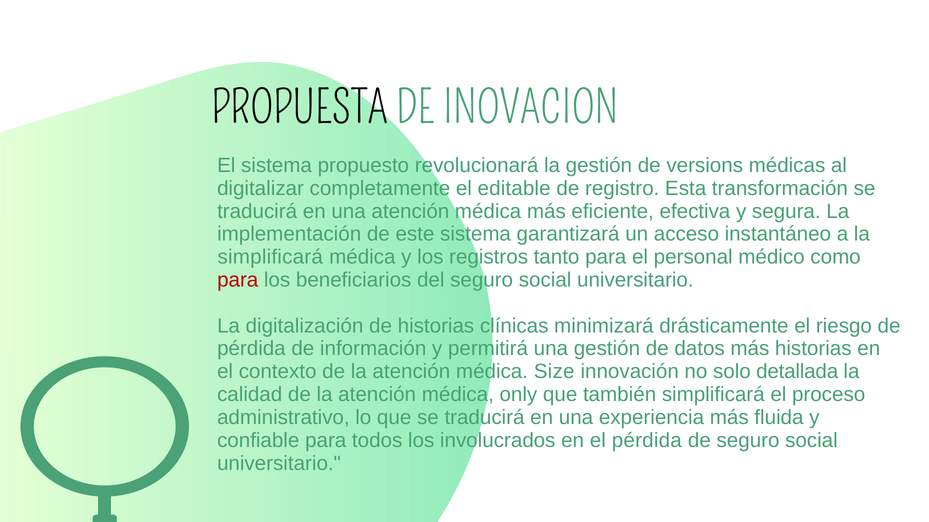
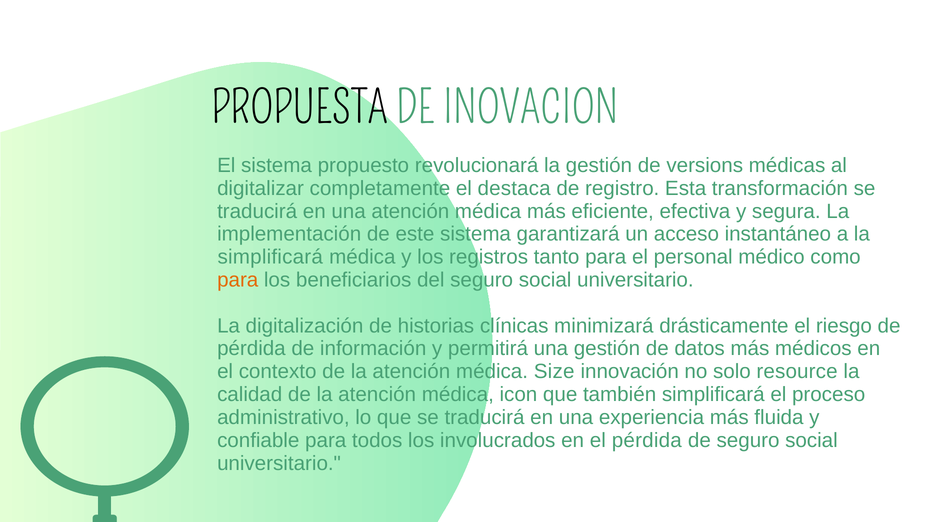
editable: editable -> destaca (514, 189)
para colour: red -> orange (238, 280)
más historias: historias -> médicos (813, 349)
detallada: detallada -> resource (797, 372)
only: only -> icon (518, 395)
